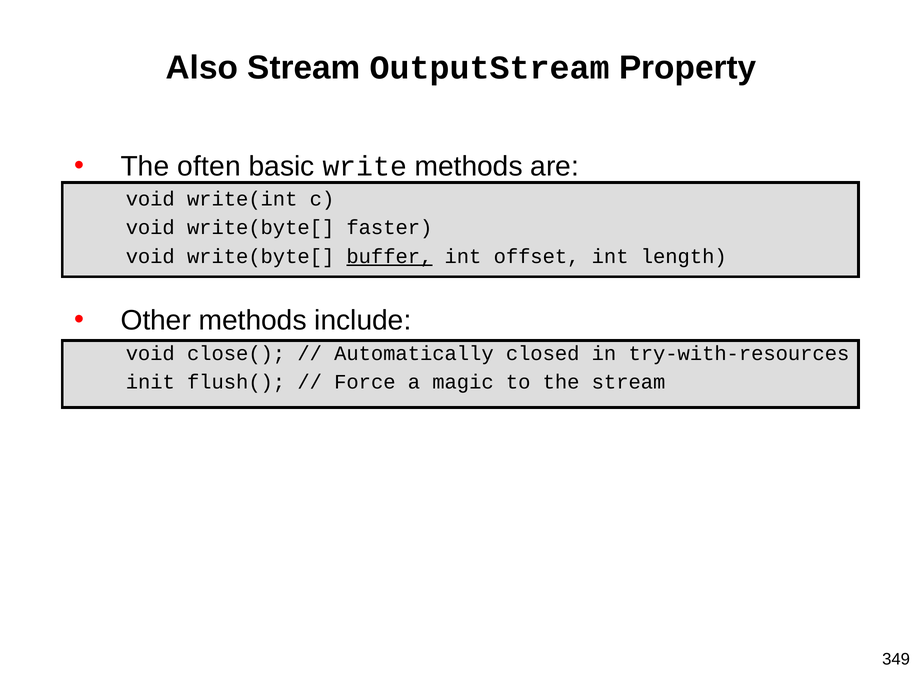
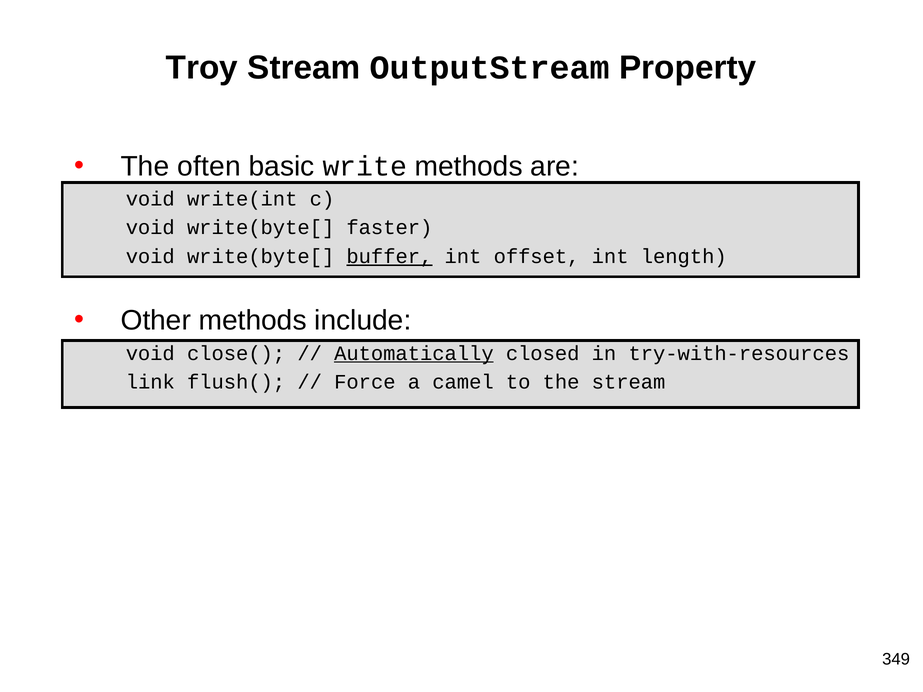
Also: Also -> Troy (202, 68)
Automatically underline: none -> present (414, 353)
init: init -> link (150, 382)
magic: magic -> camel (463, 382)
